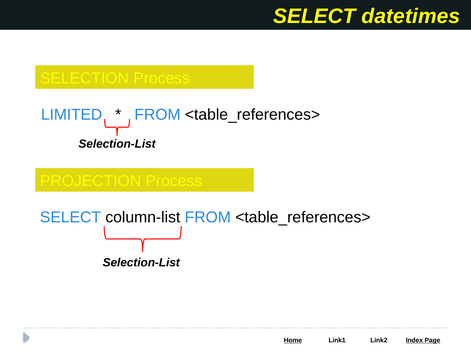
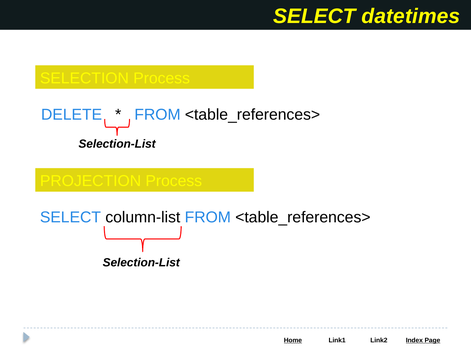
LIMITED: LIMITED -> DELETE (72, 114)
